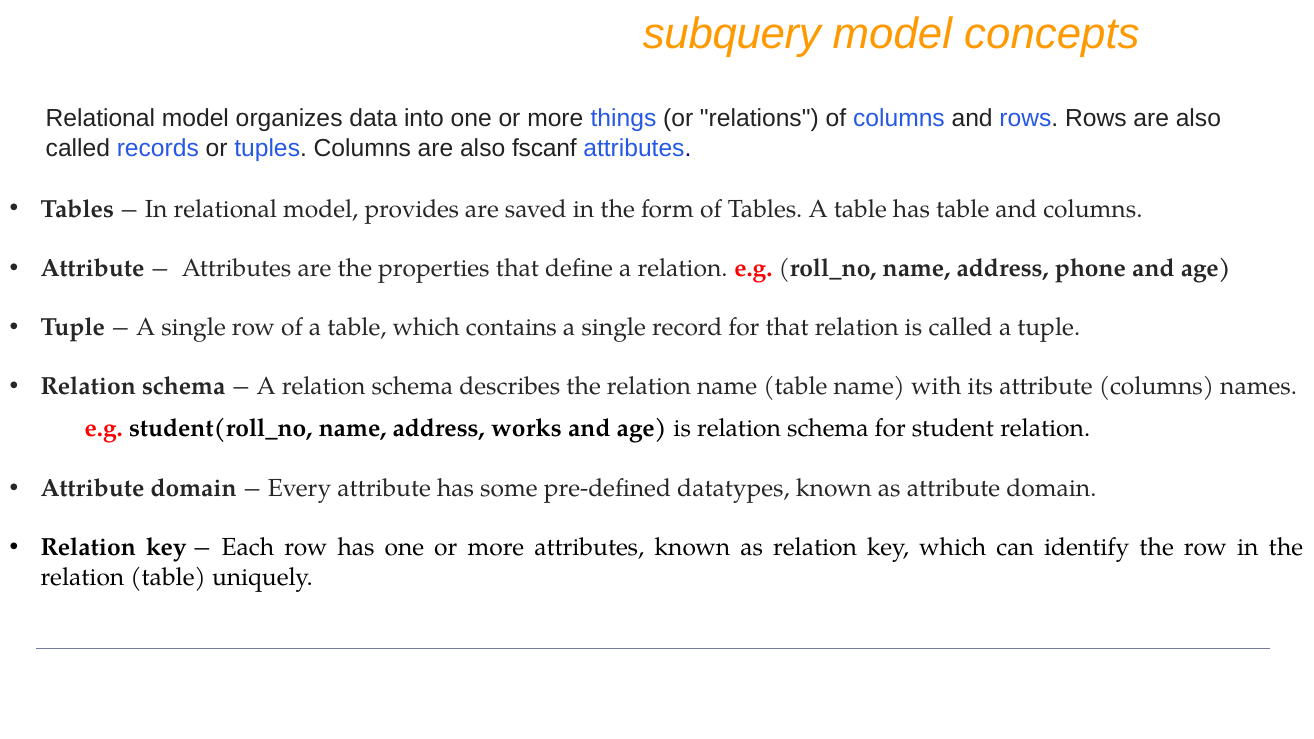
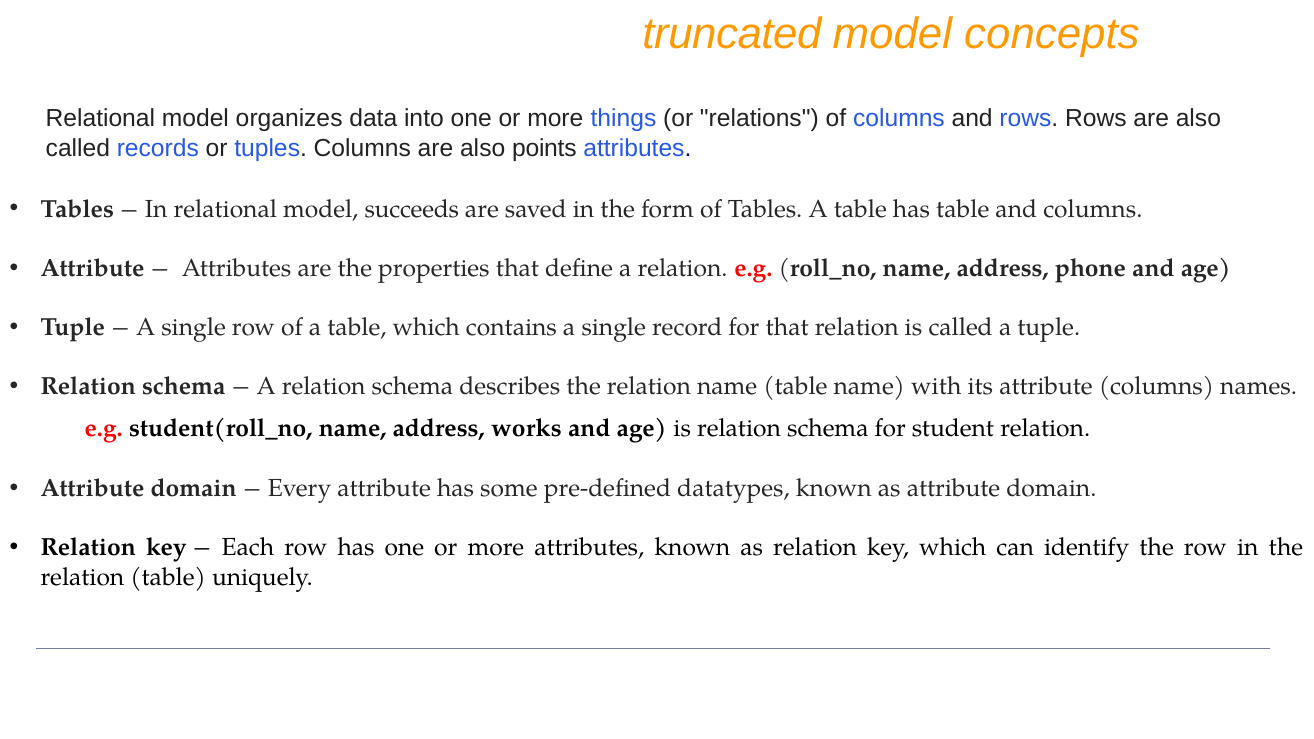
subquery: subquery -> truncated (732, 34)
fscanf: fscanf -> points (544, 148)
provides: provides -> succeeds (412, 209)
